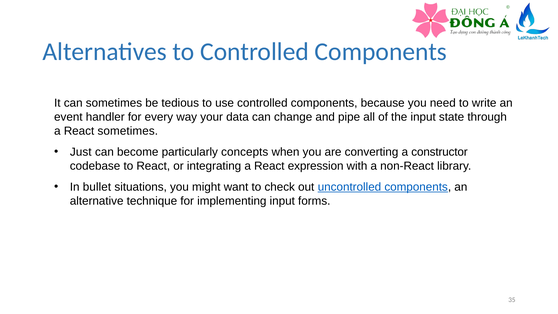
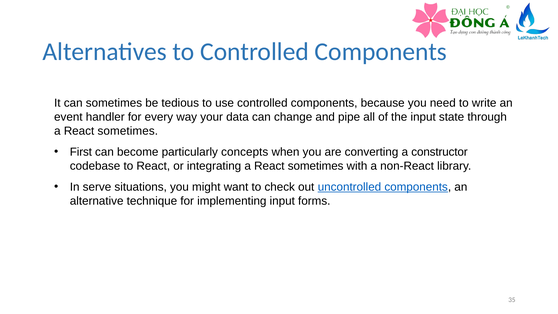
Just: Just -> First (81, 152)
integrating a React expression: expression -> sometimes (316, 166)
bullet: bullet -> serve (97, 187)
